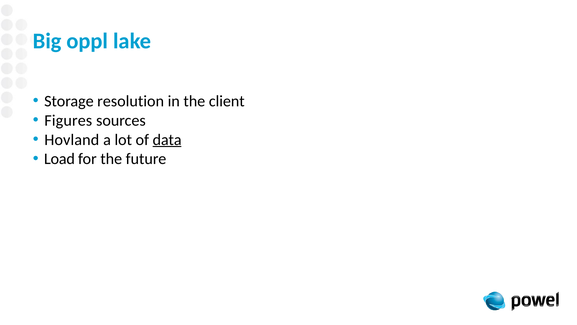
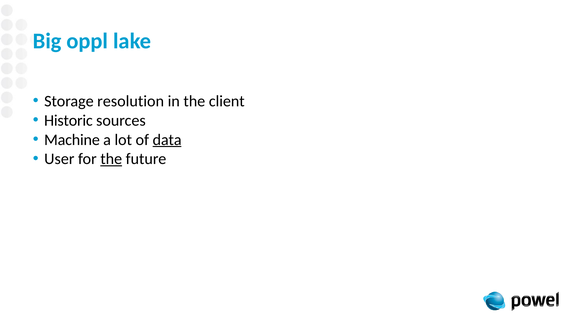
Figures: Figures -> Historic (68, 120)
Hovland: Hovland -> Machine (72, 140)
Load: Load -> User (59, 159)
the underline: none -> present (111, 159)
